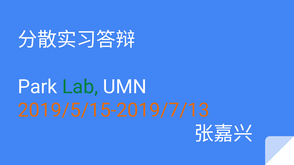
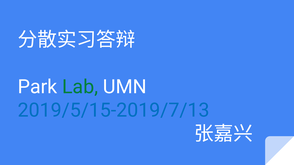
2019/5/15-2019/7/13 colour: orange -> blue (114, 111)
